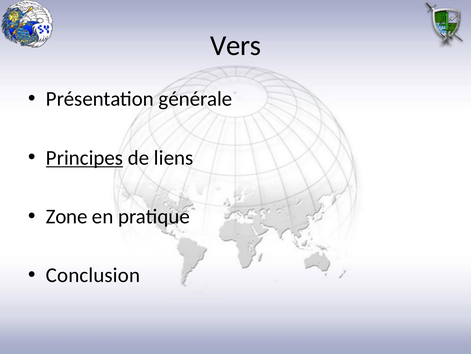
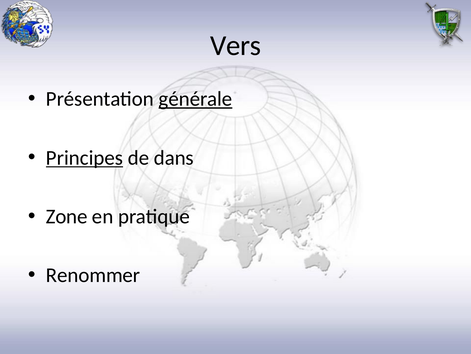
générale underline: none -> present (196, 99)
liens: liens -> dans (174, 157)
Conclusion: Conclusion -> Renommer (93, 275)
